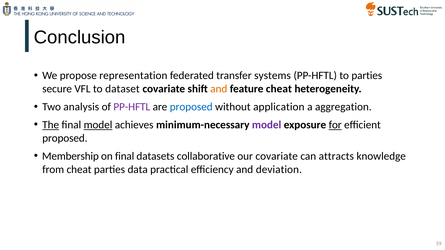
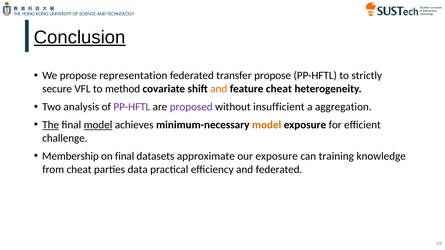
Conclusion underline: none -> present (80, 37)
transfer systems: systems -> propose (273, 76)
to parties: parties -> strictly (367, 76)
dataset: dataset -> method (123, 89)
proposed colour: blue -> purple (191, 107)
application: application -> insufficient (279, 107)
model colour: purple -> orange (267, 125)
for underline: present -> none (335, 125)
proposed: proposed -> challenge (65, 138)
collaborative: collaborative -> approximate (206, 156)
our covariate: covariate -> exposure (277, 156)
attracts: attracts -> training (336, 156)
and deviation: deviation -> federated (279, 170)
